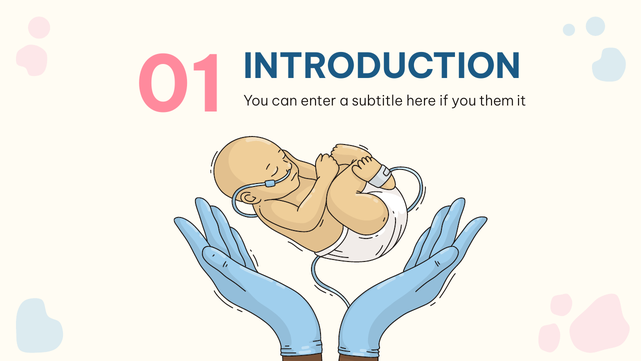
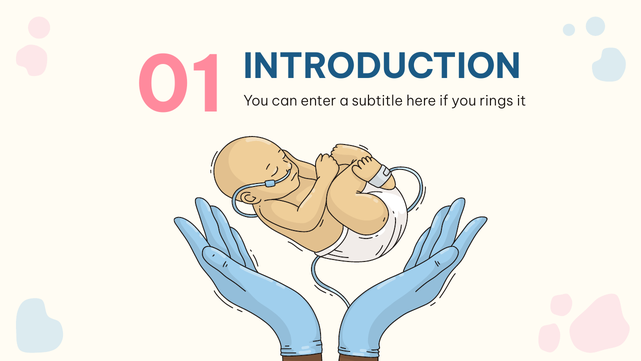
them: them -> rings (496, 101)
